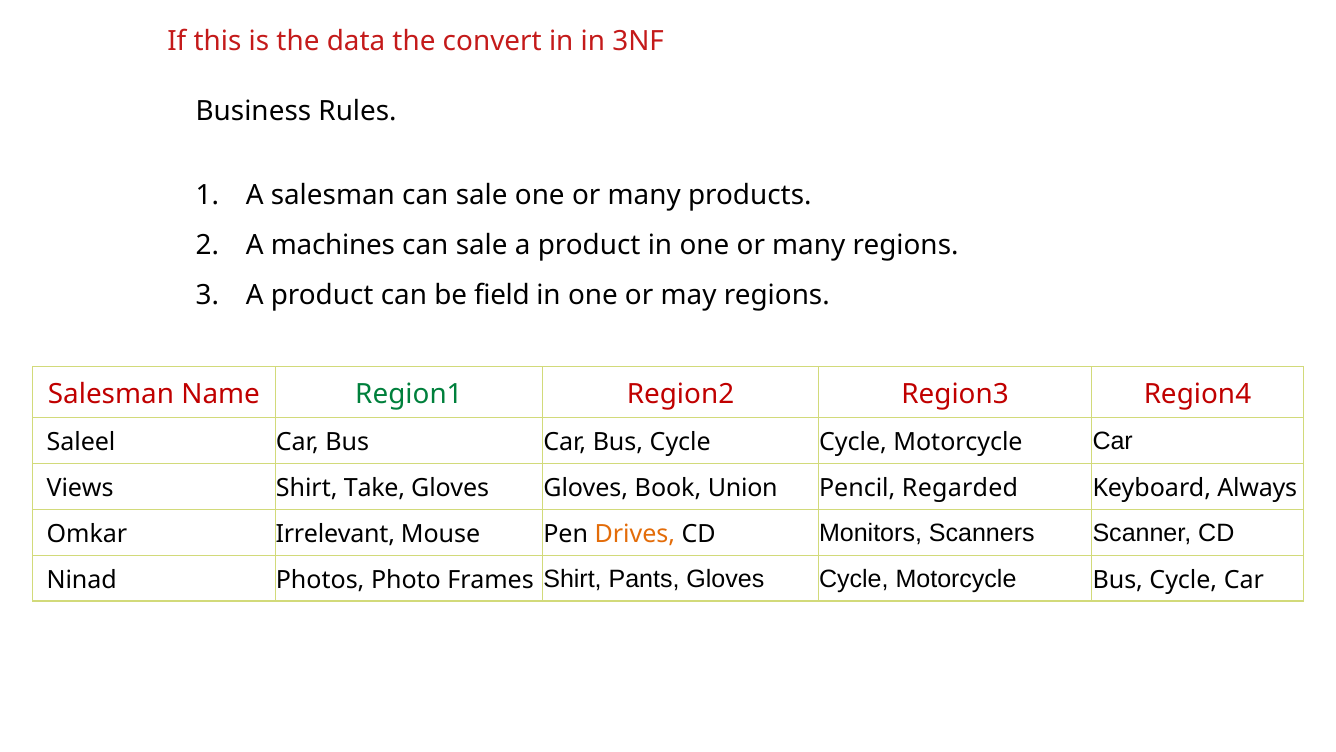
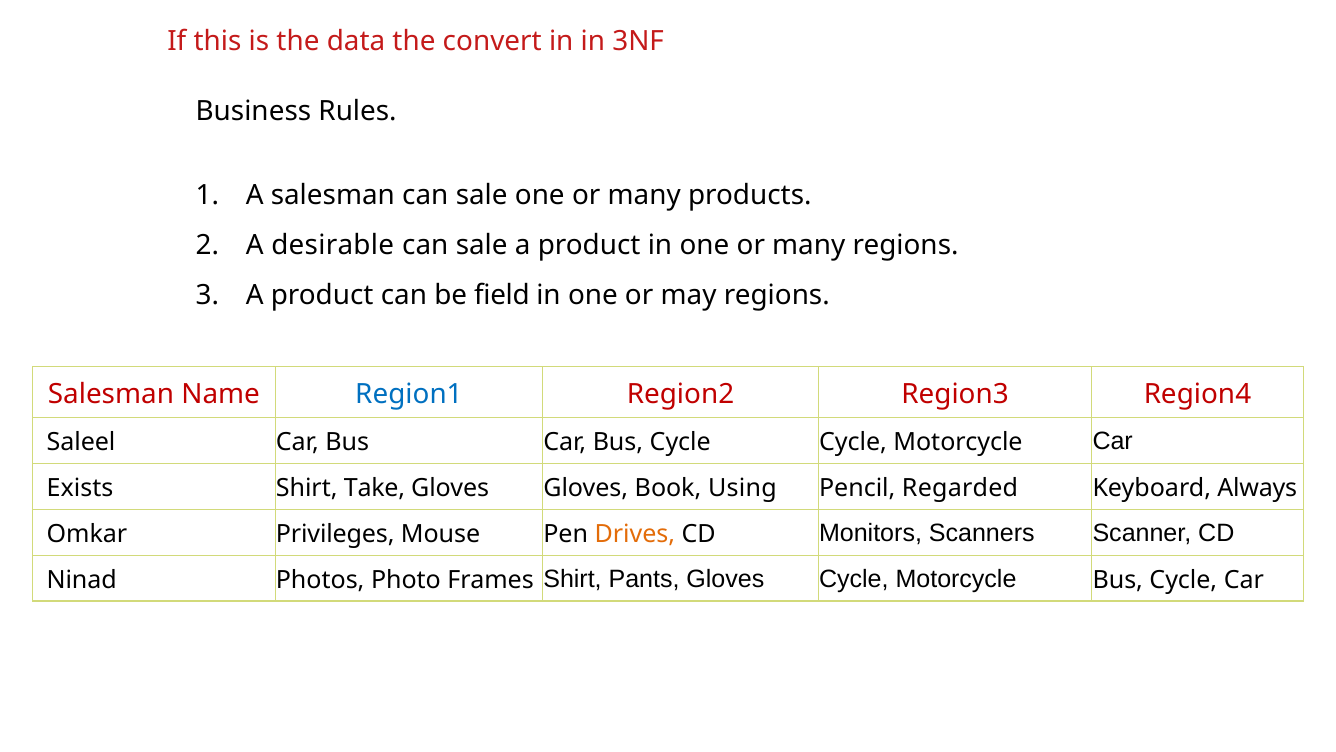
machines: machines -> desirable (333, 245)
Region1 colour: green -> blue (409, 394)
Views: Views -> Exists (80, 488)
Union: Union -> Using (742, 488)
Irrelevant: Irrelevant -> Privileges (335, 534)
